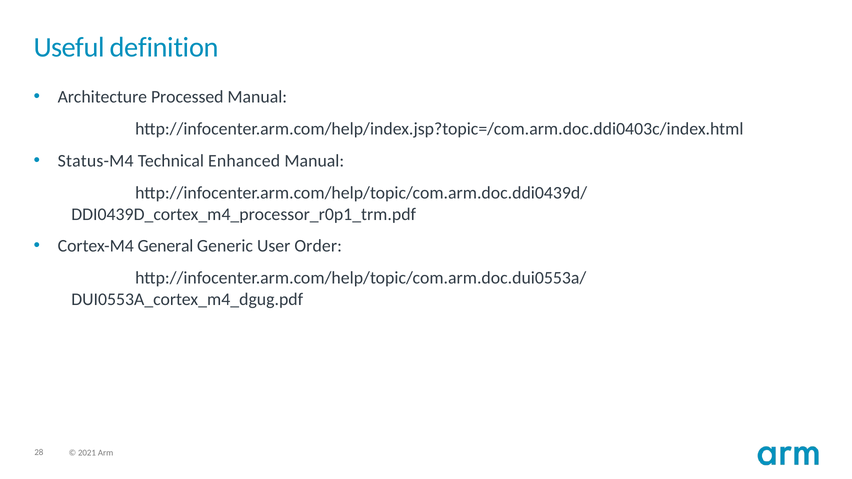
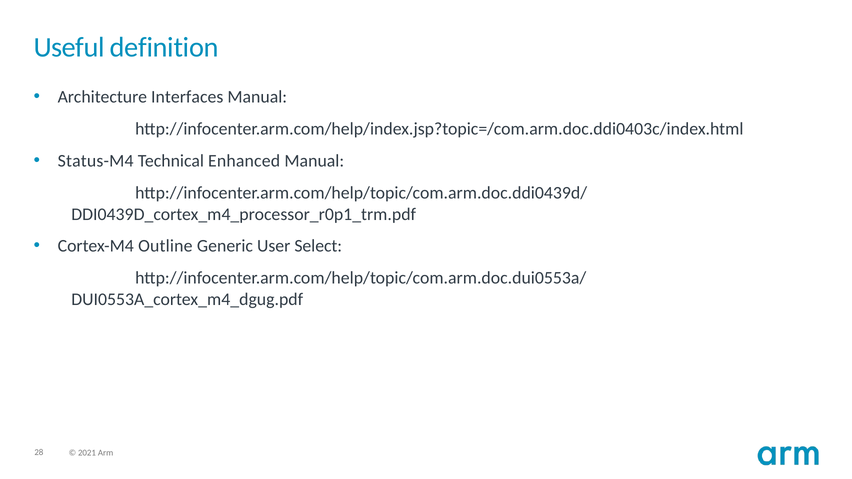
Processed: Processed -> Interfaces (187, 97)
General: General -> Outline (165, 246)
Order: Order -> Select (318, 246)
